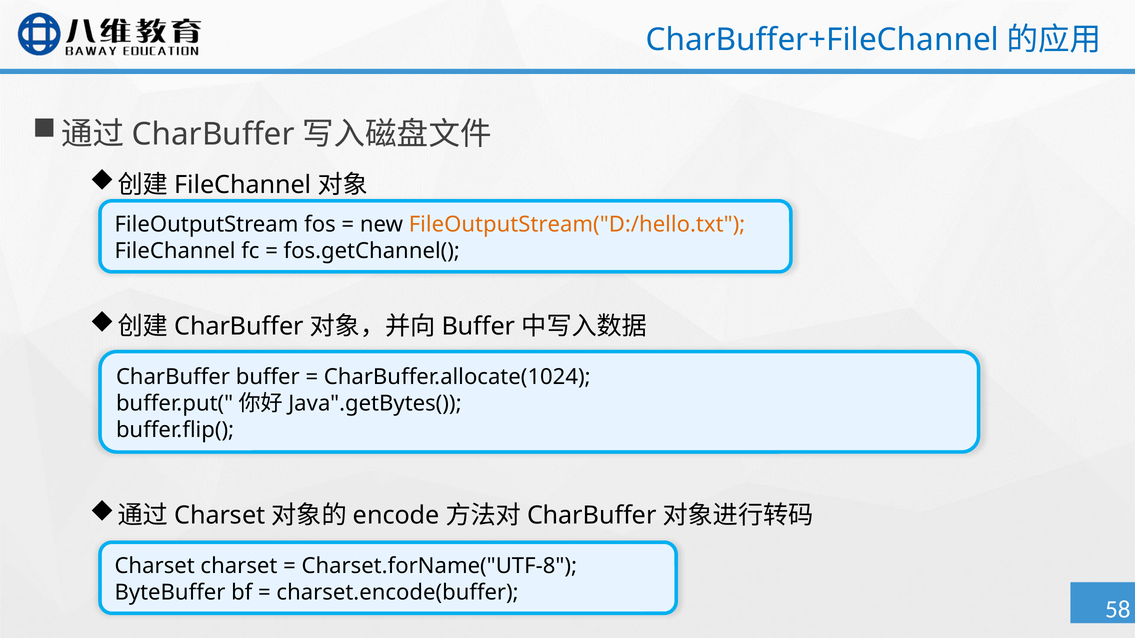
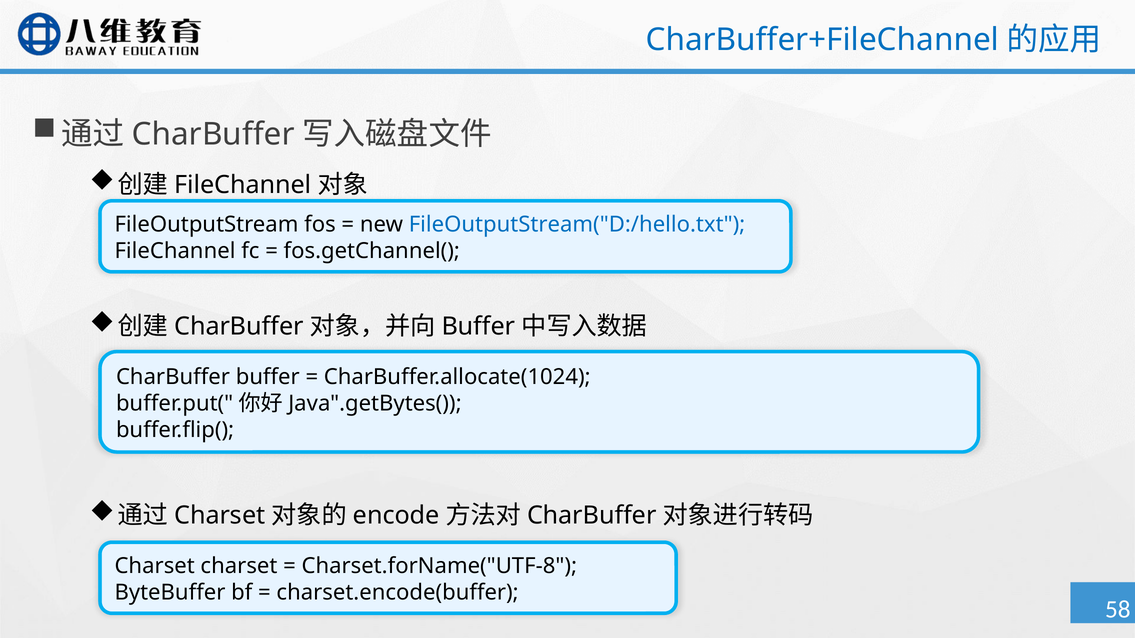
FileOutputStream("D:/hello.txt colour: orange -> blue (577, 225)
